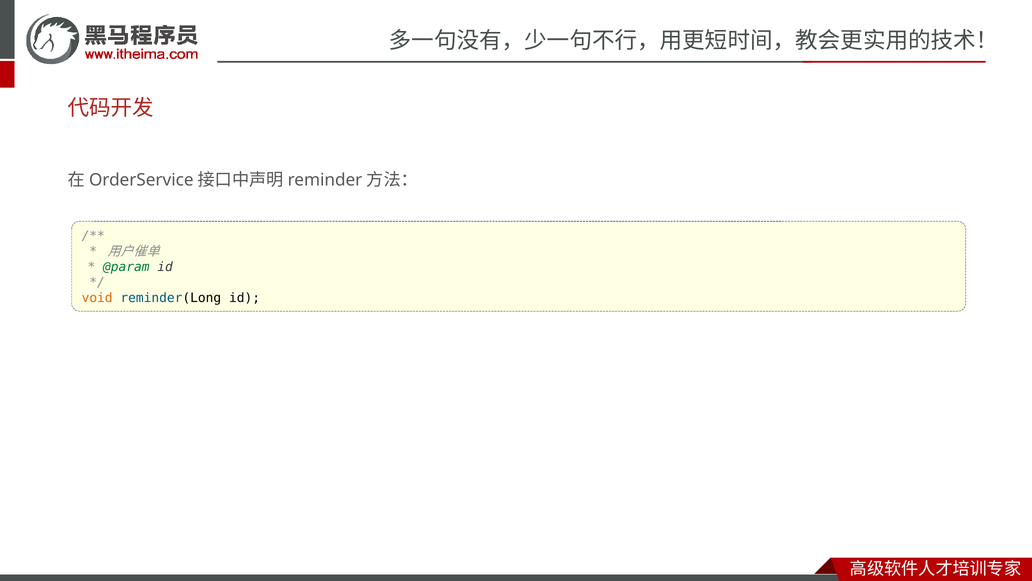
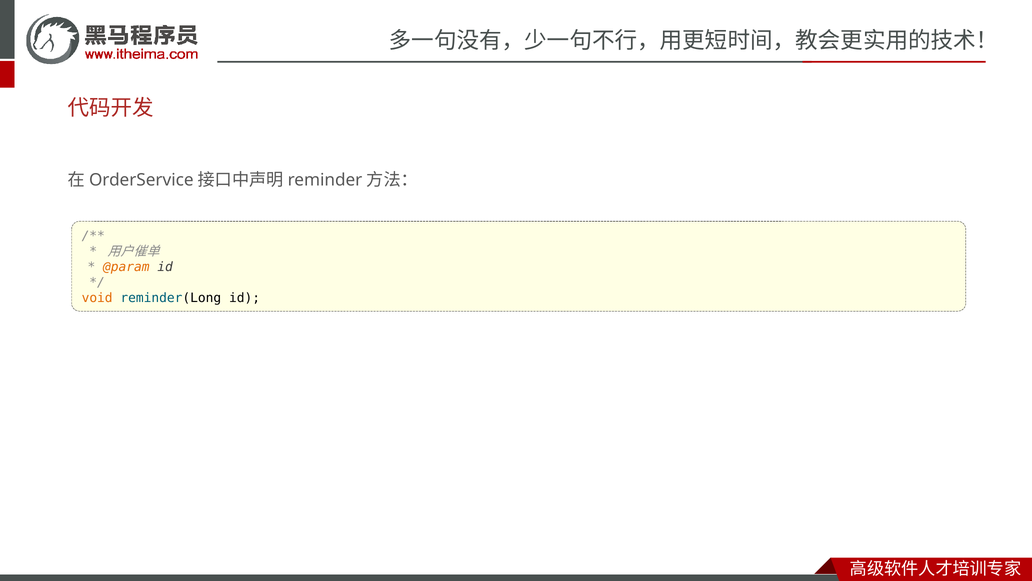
@param colour: green -> orange (126, 267)
